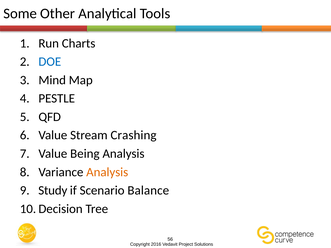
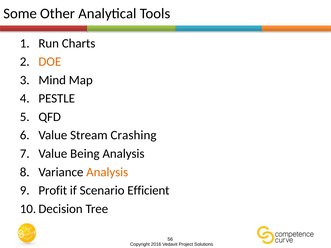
DOE colour: blue -> orange (50, 62)
Study: Study -> Profit (53, 191)
Balance: Balance -> Efficient (148, 191)
